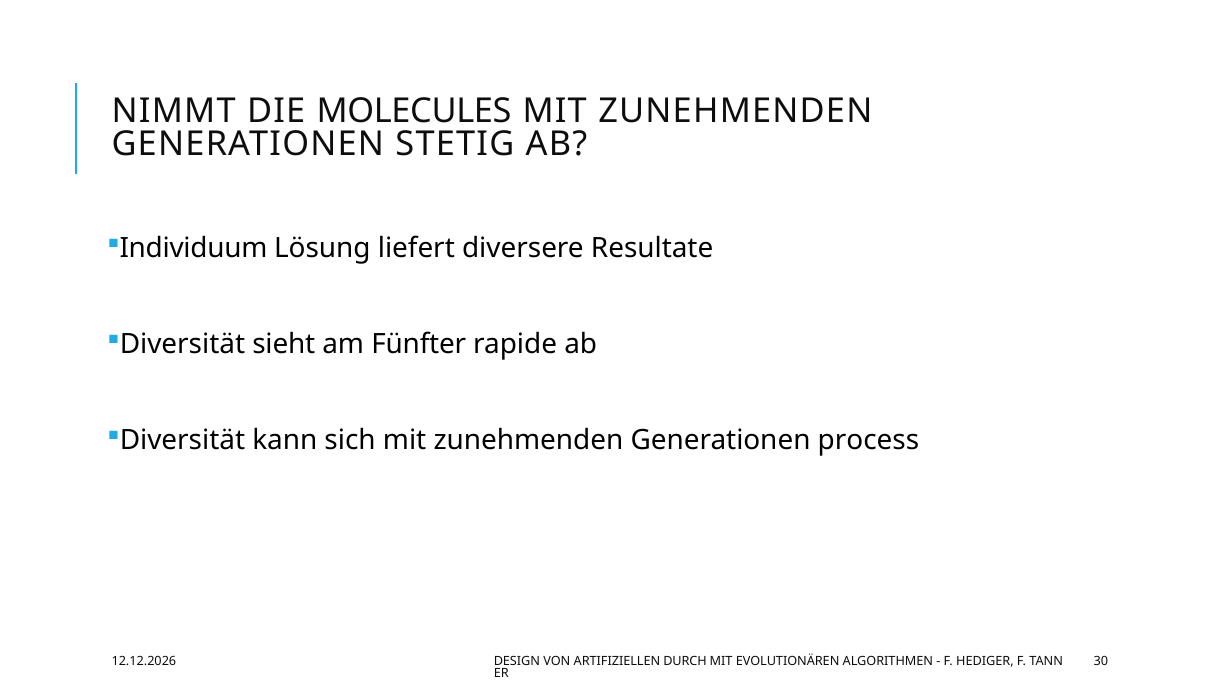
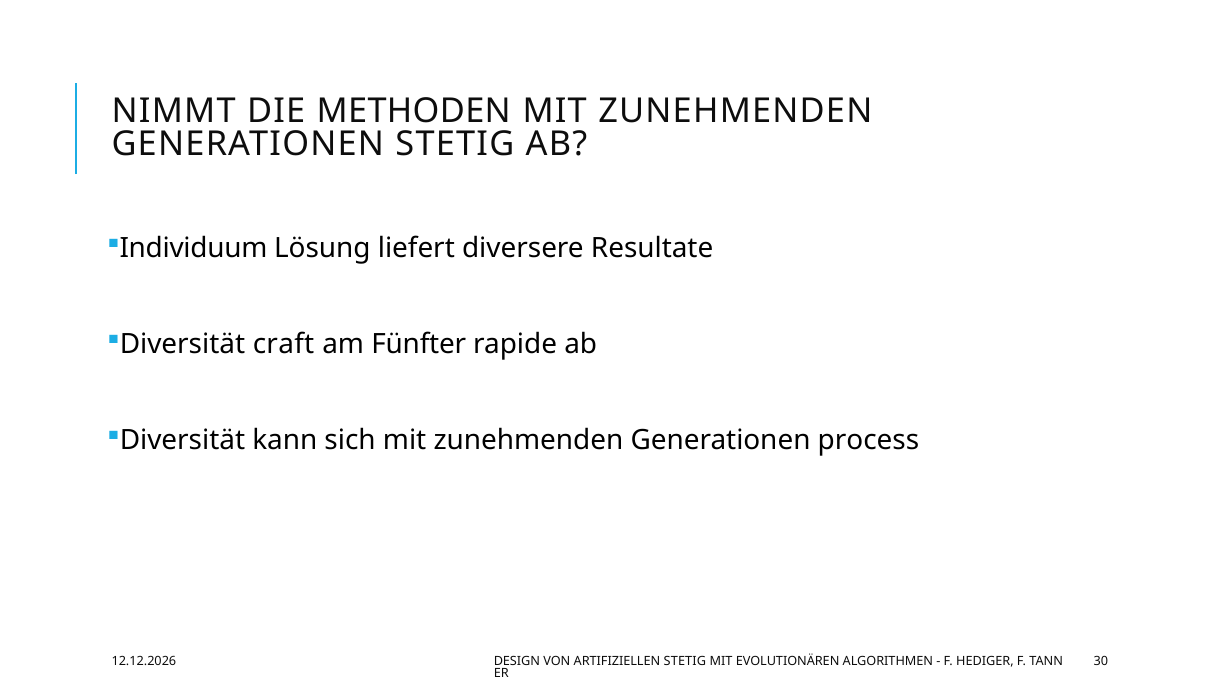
MOLECULES: MOLECULES -> METHODEN (414, 112)
sieht: sieht -> craft (284, 344)
ARTIFIZIELLEN DURCH: DURCH -> STETIG (685, 661)
